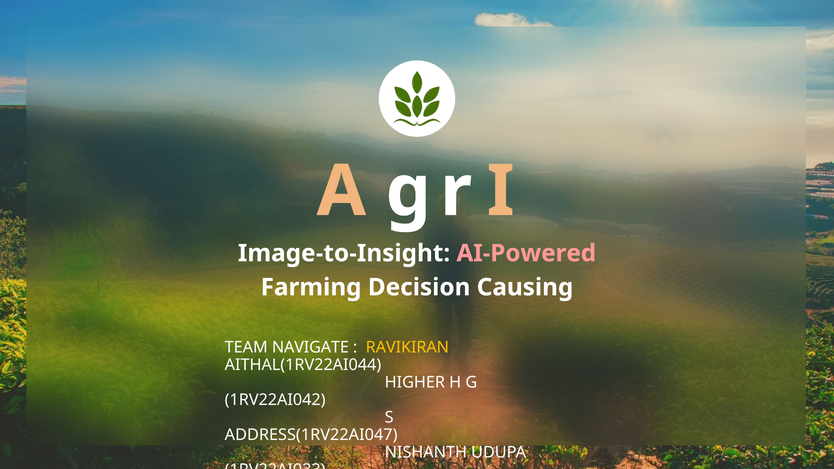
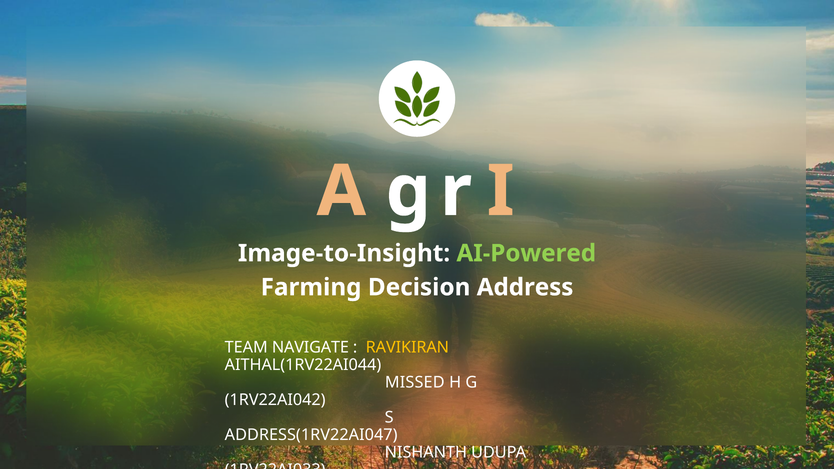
AI-Powered colour: pink -> light green (526, 253)
Causing: Causing -> Address (525, 287)
HIGHER: HIGHER -> MISSED (415, 383)
